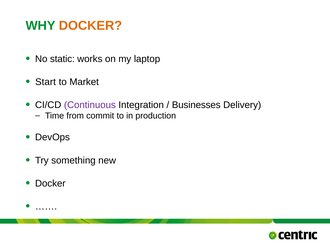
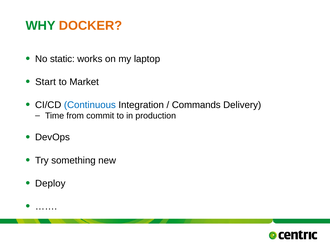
Continuous colour: purple -> blue (90, 105)
Businesses: Businesses -> Commands (196, 105)
Docker: Docker -> Deploy (50, 184)
